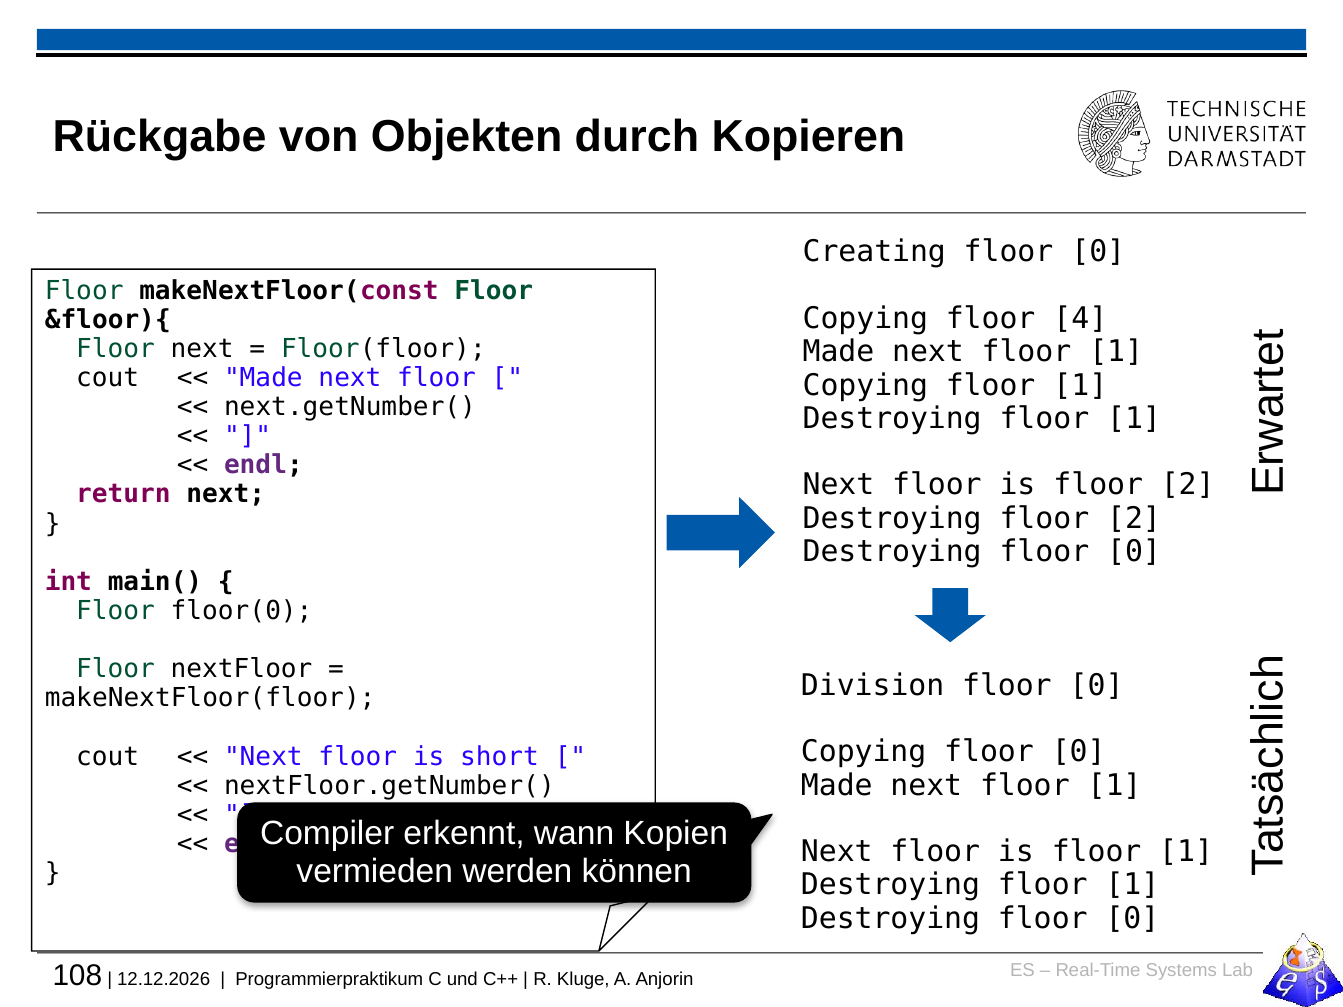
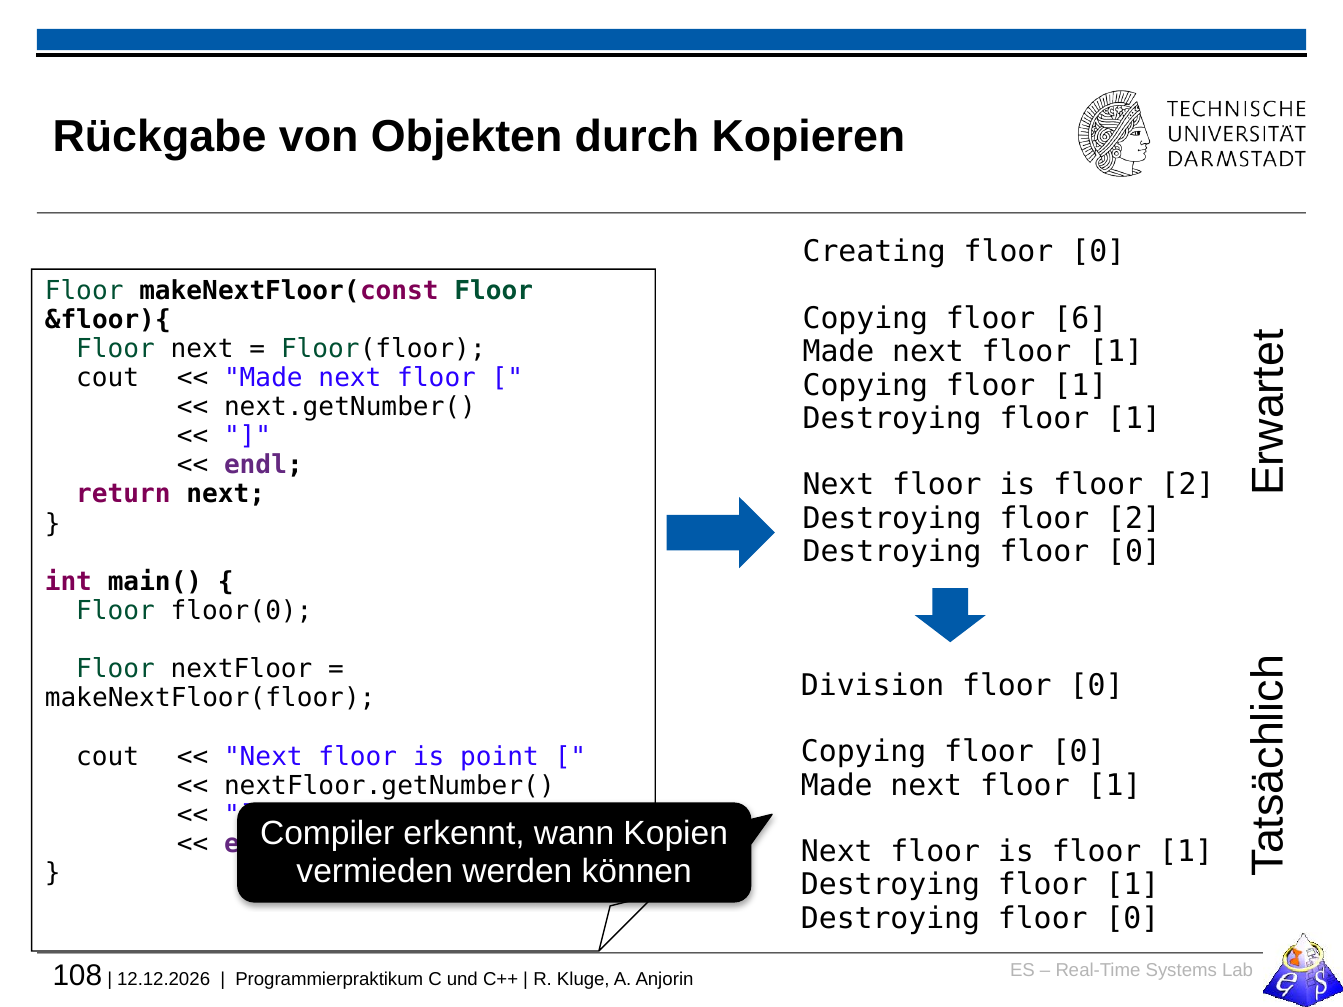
4: 4 -> 6 (1080, 319)
short: short -> point (500, 757)
